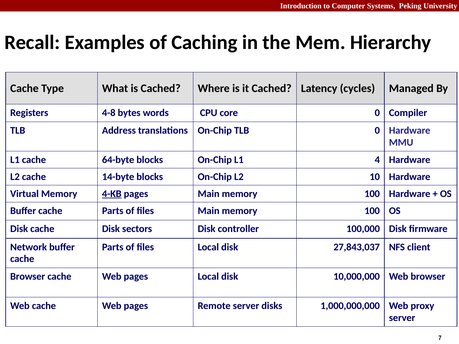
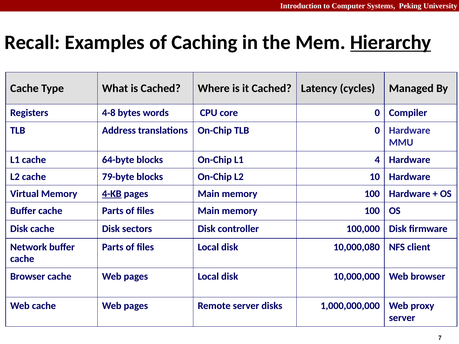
Hierarchy underline: none -> present (391, 42)
14-byte: 14-byte -> 79-byte (118, 177)
27,843,037: 27,843,037 -> 10,000,080 (357, 247)
